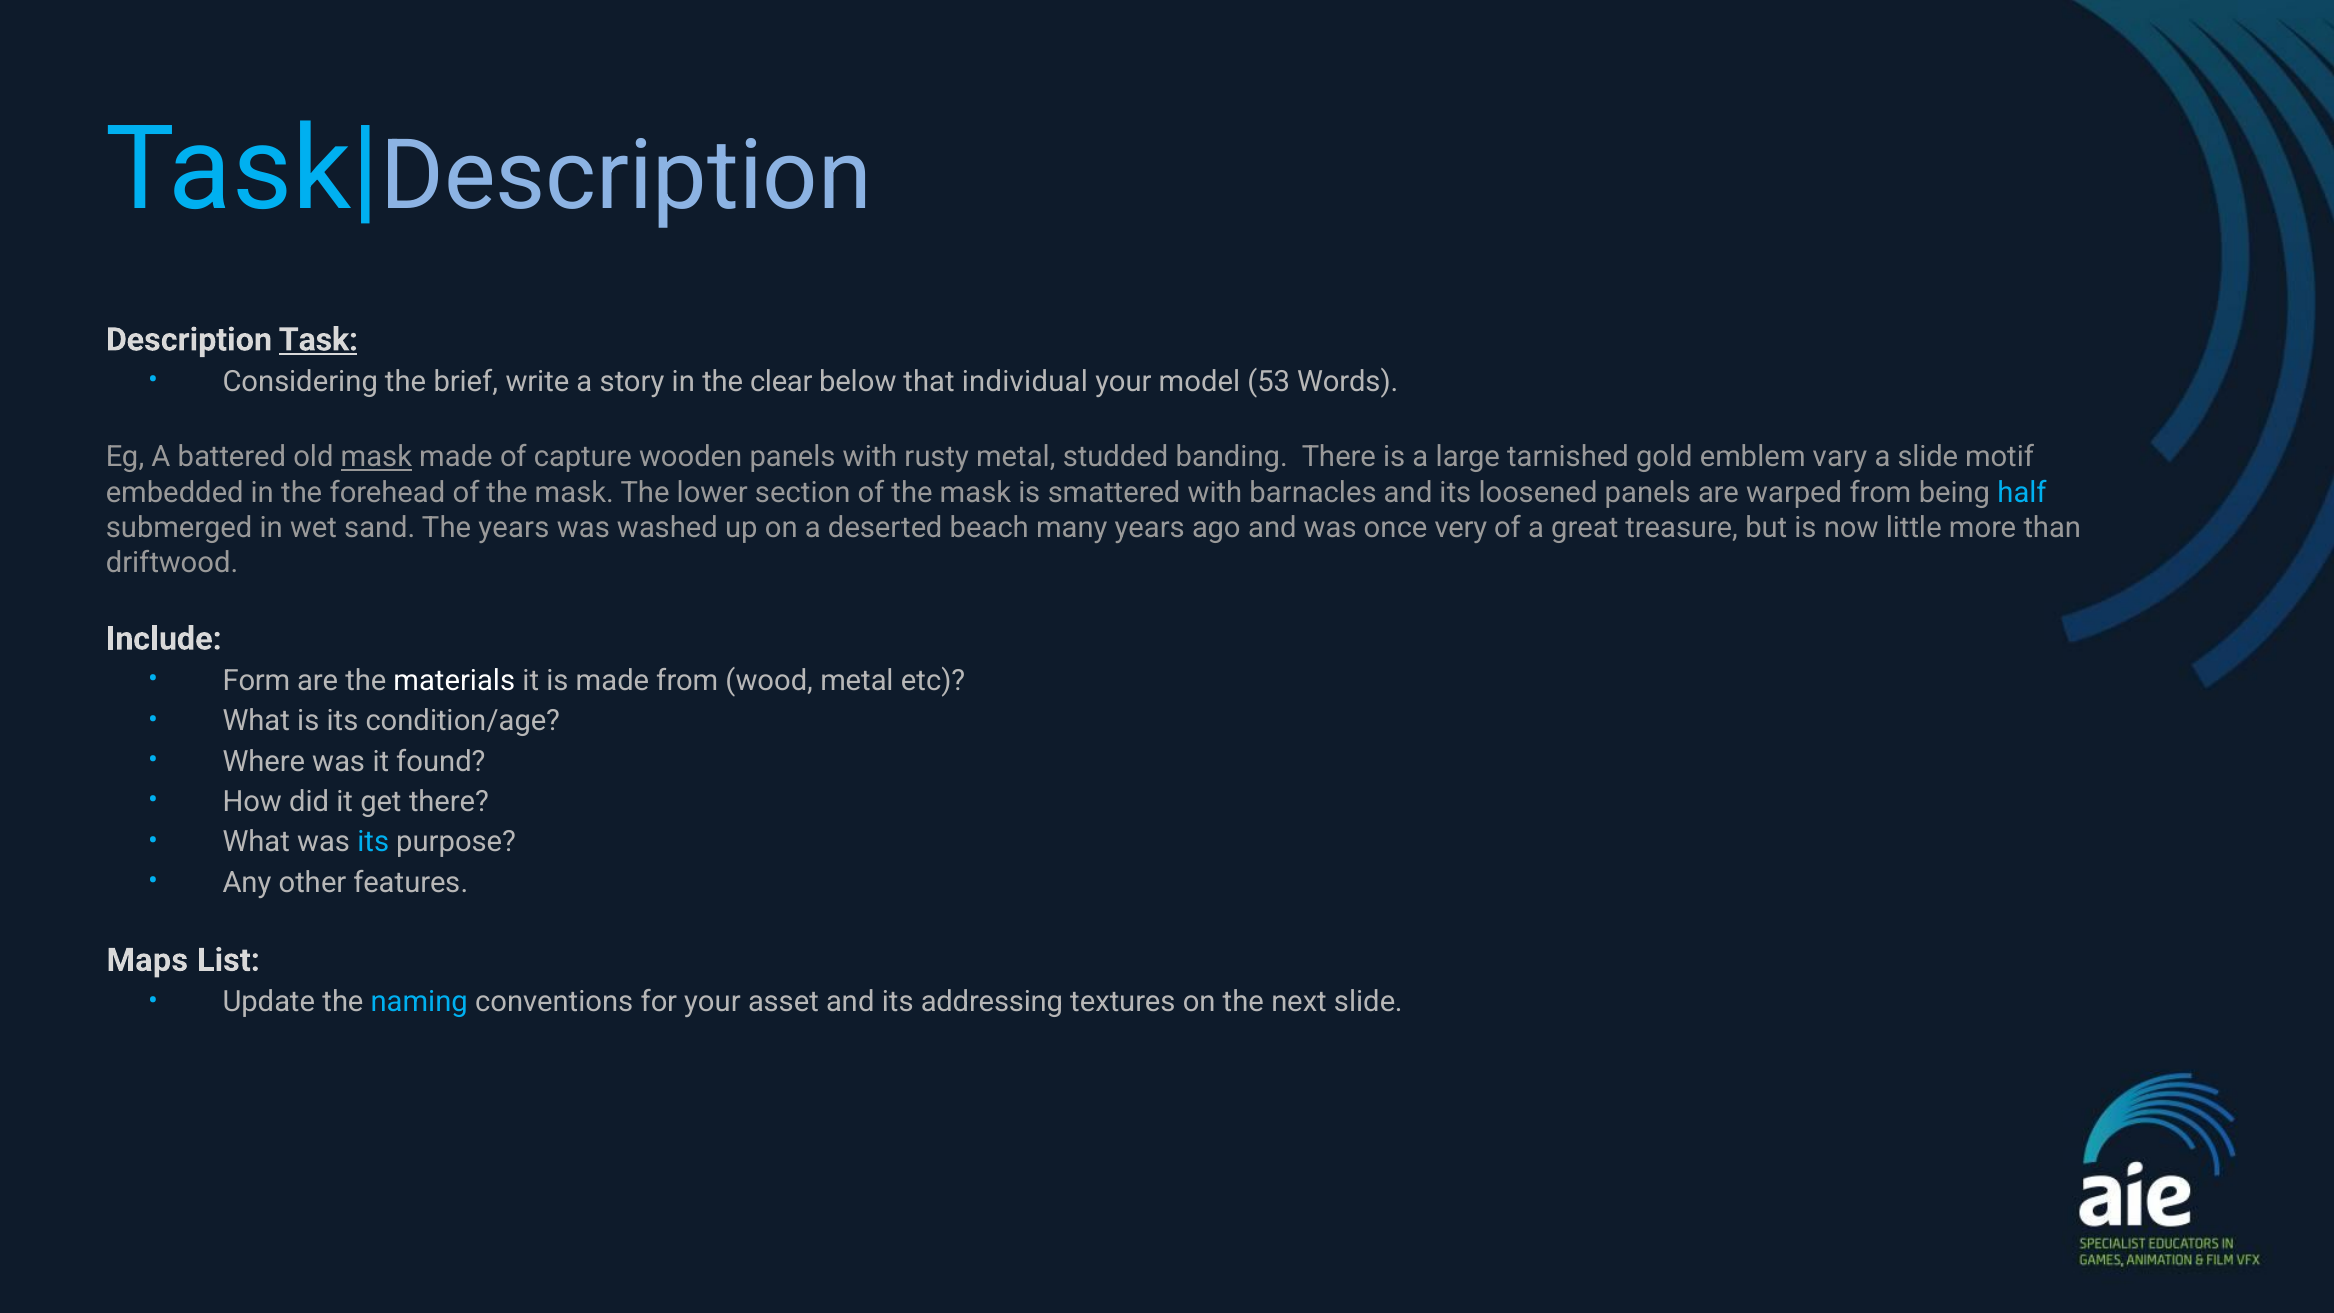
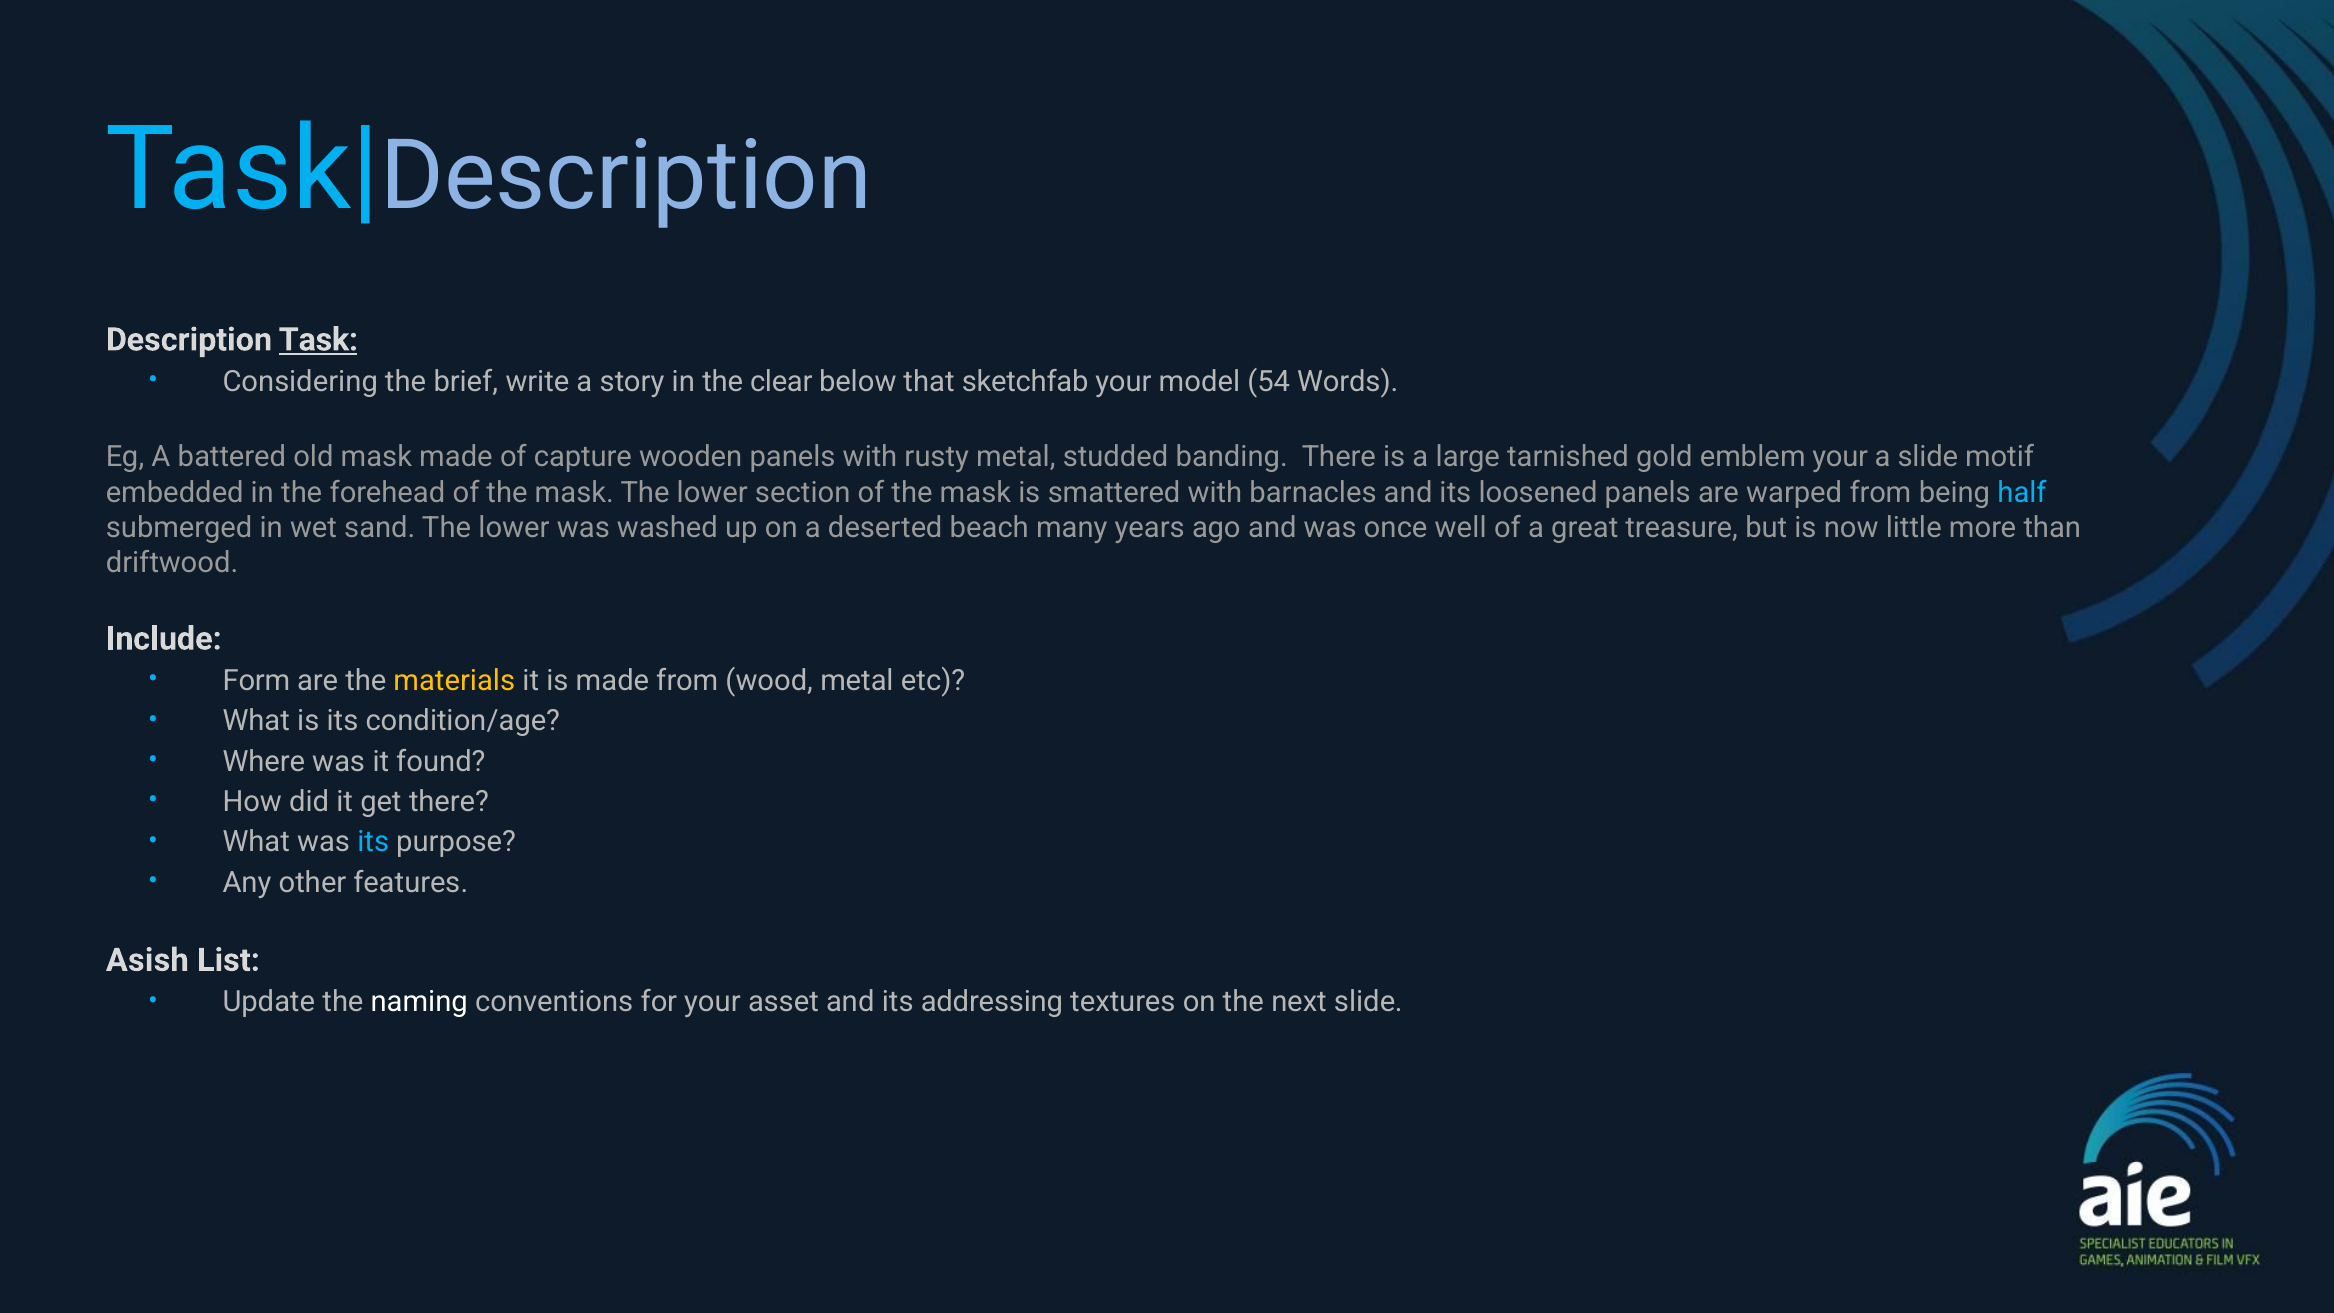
individual: individual -> sketchfab (1025, 382)
53: 53 -> 54 (1269, 382)
mask underline: present -> none (376, 457)
emblem vary: vary -> your (1840, 457)
sand The years: years -> lower (514, 527)
very: very -> well (1461, 527)
materials colour: white -> yellow (454, 681)
Maps: Maps -> Asish (147, 960)
naming colour: light blue -> white (419, 1002)
